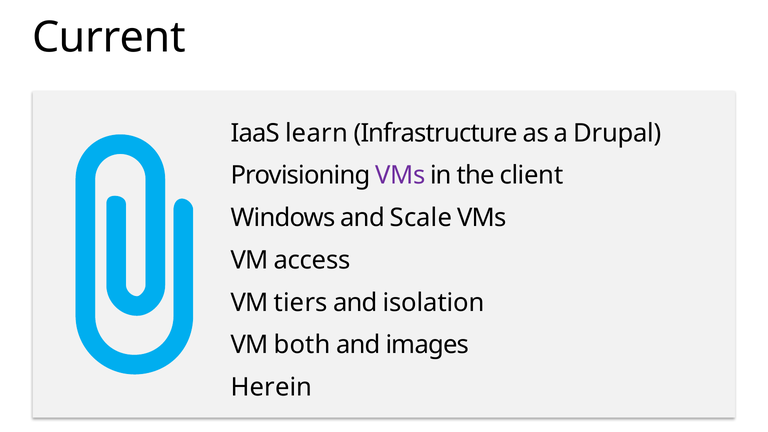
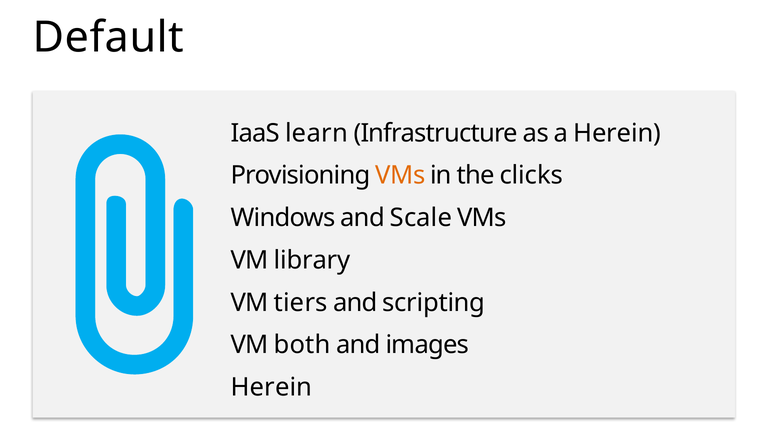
Current: Current -> Default (108, 37)
a Drupal: Drupal -> Herein (617, 133)
VMs colour: purple -> orange (400, 175)
client: client -> clicks (531, 175)
access: access -> library (312, 260)
isolation: isolation -> scripting (434, 303)
